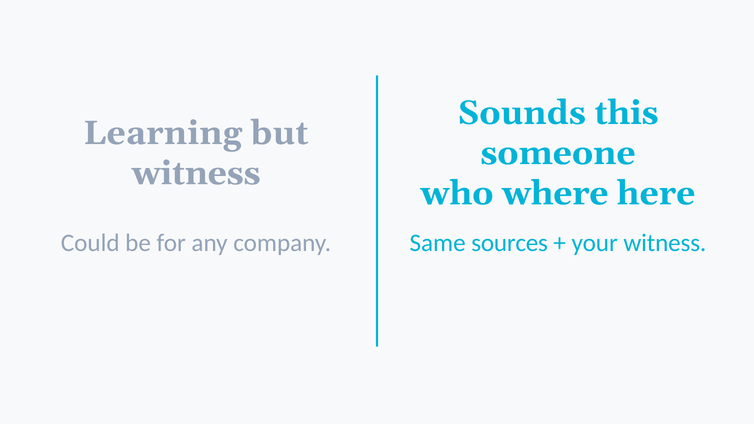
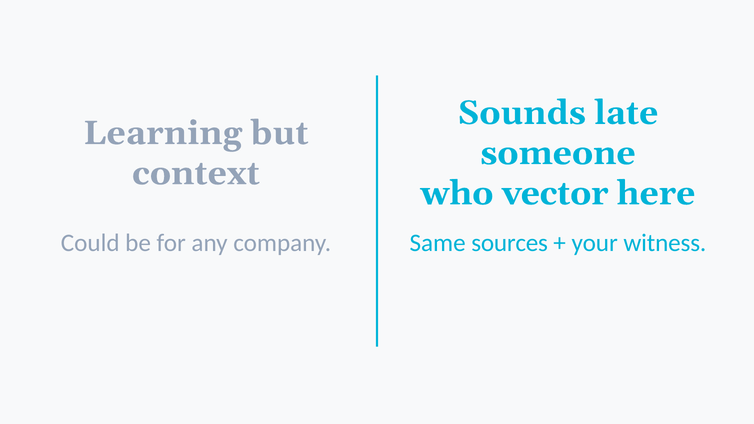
this: this -> late (626, 113)
witness: witness -> context (196, 173)
where: where -> vector (555, 193)
